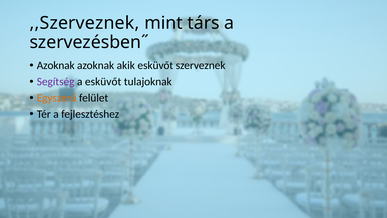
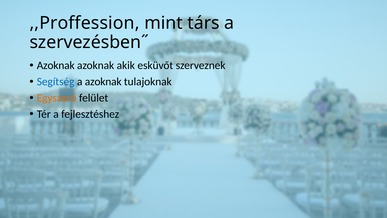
,,Szerveznek: ,,Szerveznek -> ,,Proffession (85, 23)
Segítség colour: purple -> blue (56, 82)
a esküvőt: esküvőt -> azoknak (103, 82)
